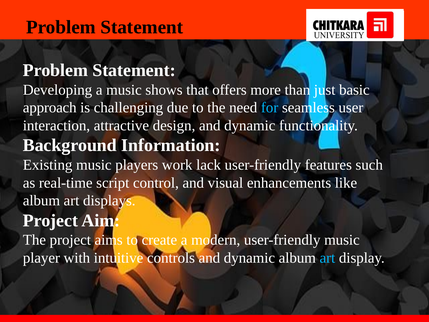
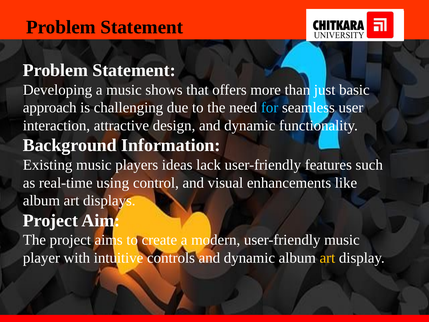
work: work -> ideas (177, 165)
script: script -> using (113, 183)
art colour: light blue -> yellow (327, 258)
